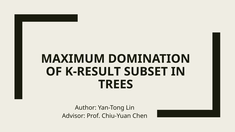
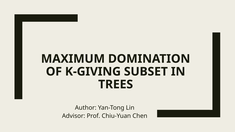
K-RESULT: K-RESULT -> K-GIVING (93, 72)
